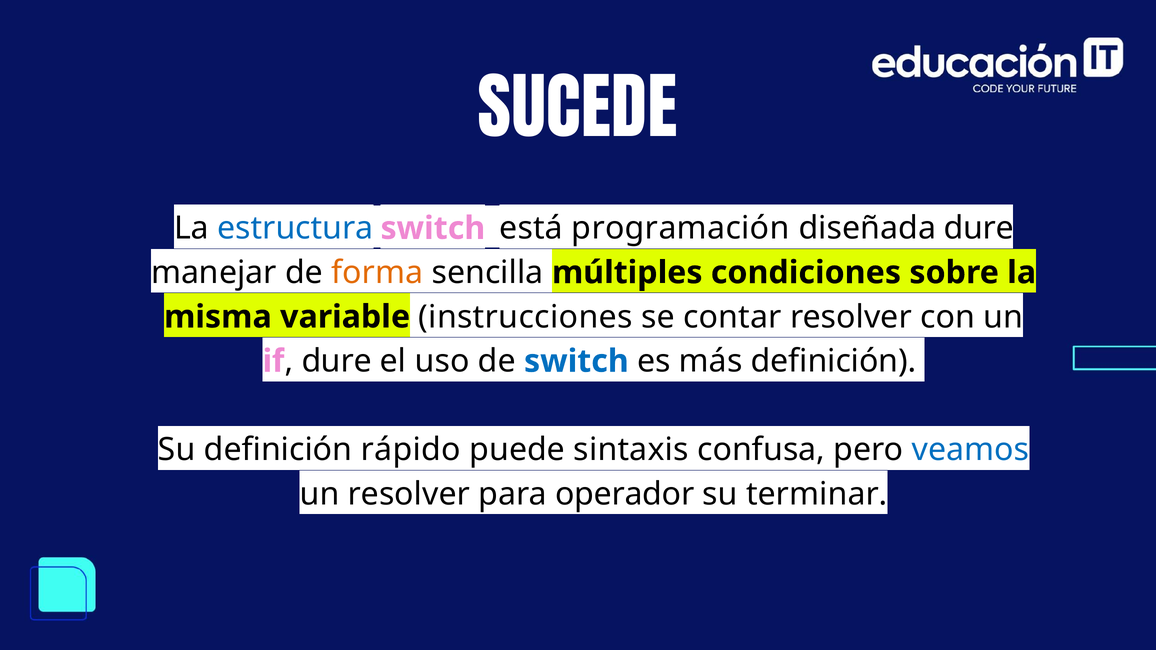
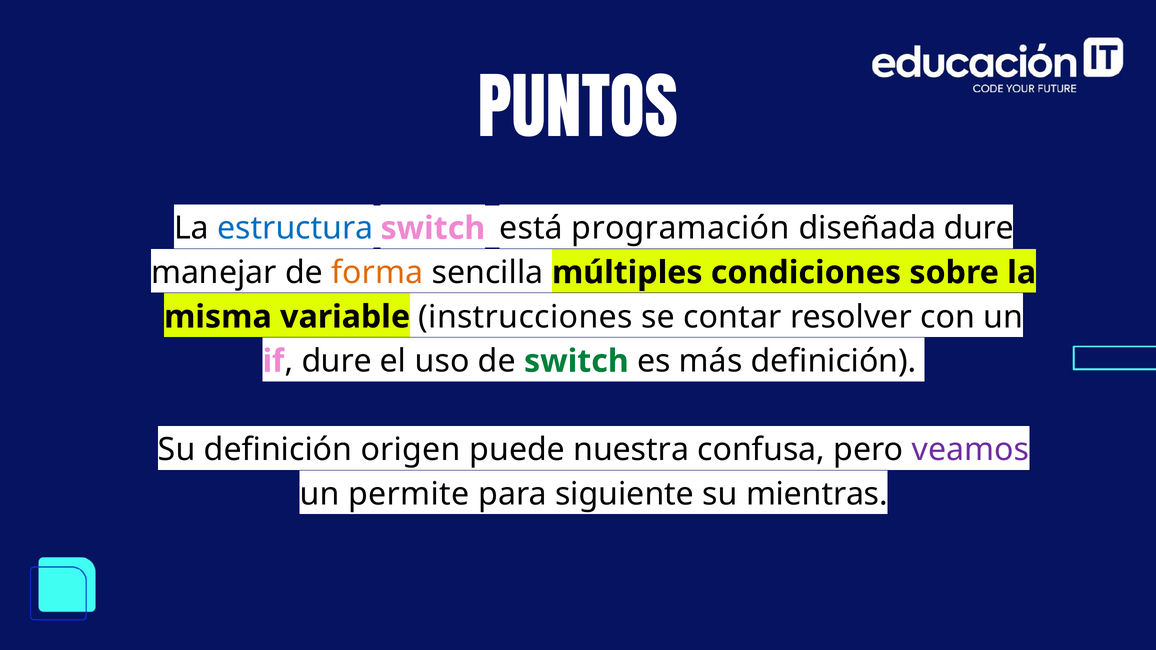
SUCEDE: SUCEDE -> PUNTOS (578, 112)
switch colour: blue -> green (576, 361)
rápido: rápido -> origen (411, 450)
sintaxis: sintaxis -> nuestra (631, 450)
veamos colour: blue -> purple (971, 450)
un resolver: resolver -> permite (409, 494)
operador: operador -> siguiente (625, 494)
terminar: terminar -> mientras (817, 494)
